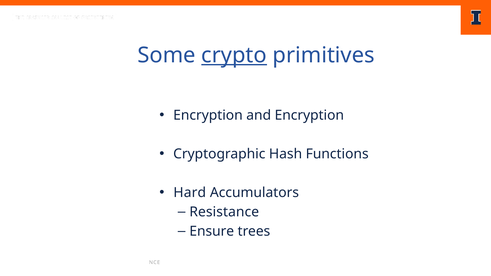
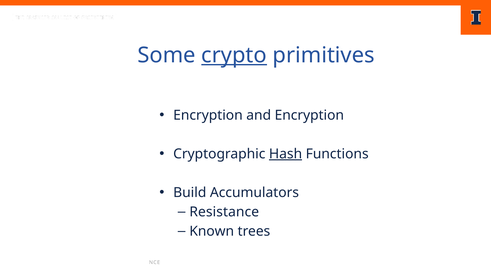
Hash underline: none -> present (286, 154)
Hard: Hard -> Build (190, 193)
Ensure: Ensure -> Known (212, 231)
